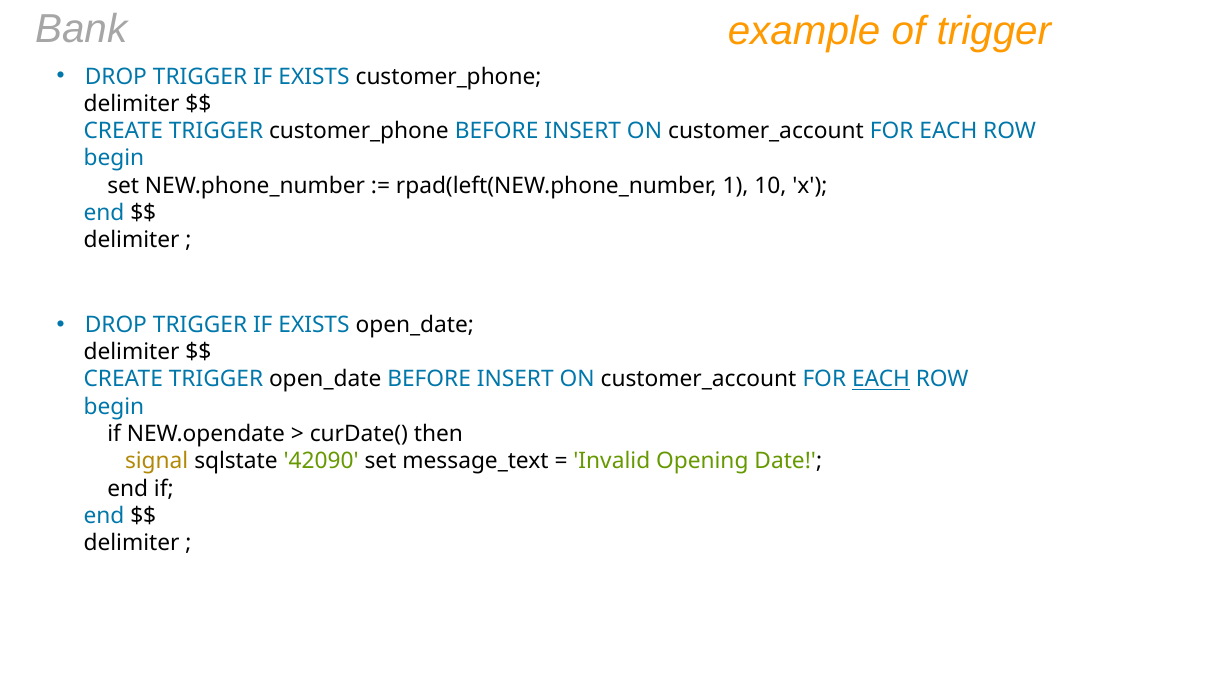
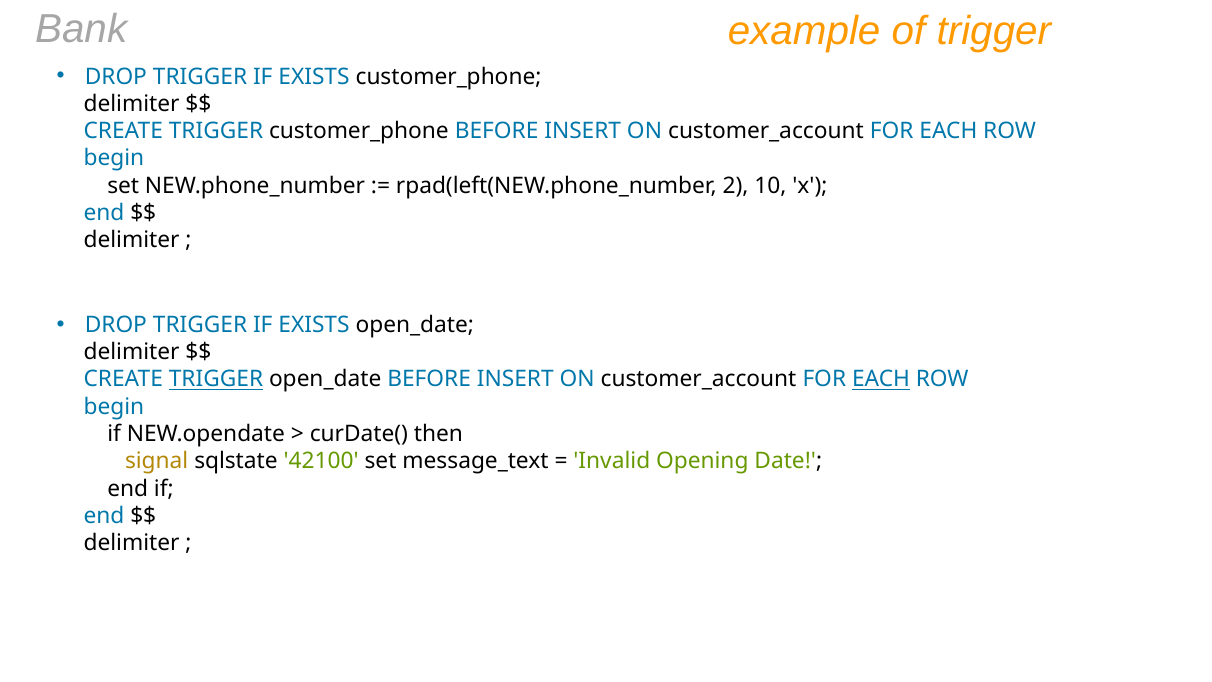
1: 1 -> 2 (736, 186)
TRIGGER underline: none -> present (216, 379)
42090: 42090 -> 42100 (321, 461)
